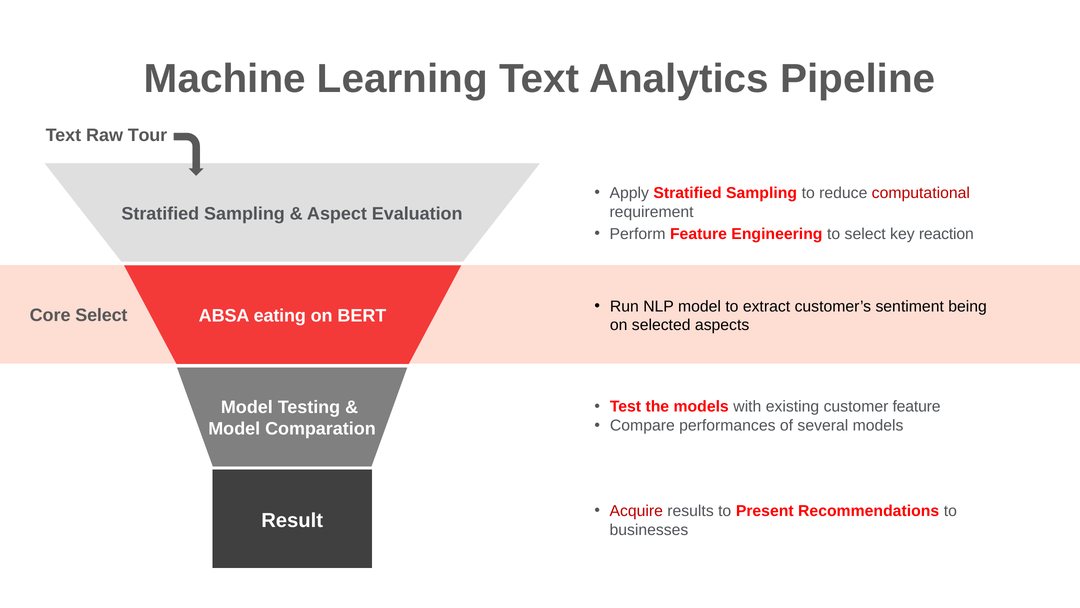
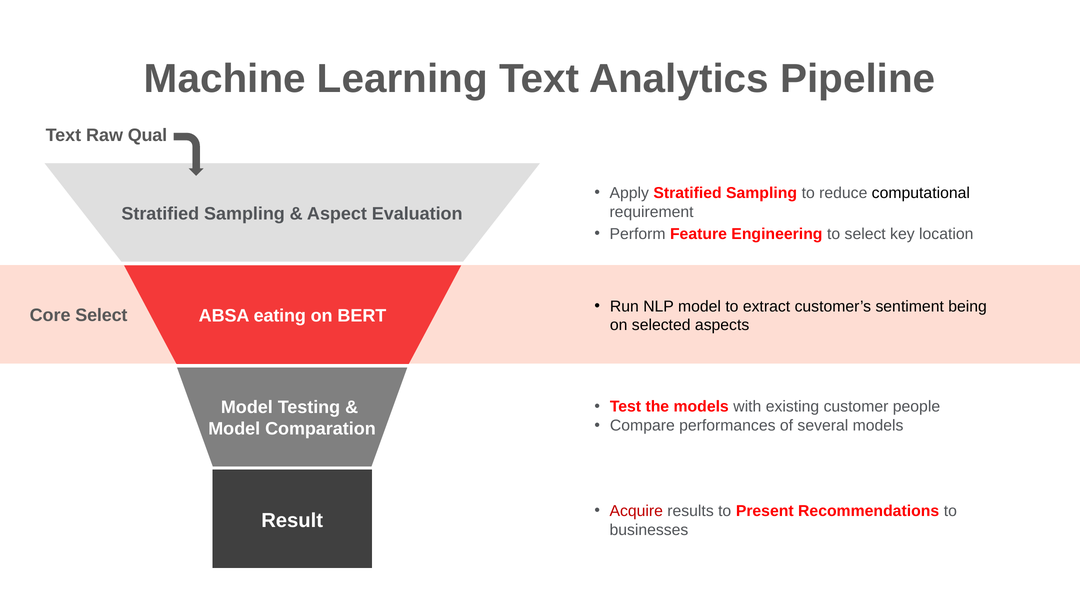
Tour: Tour -> Qual (147, 135)
computational colour: red -> black (921, 193)
reaction: reaction -> location (946, 234)
customer feature: feature -> people (916, 406)
